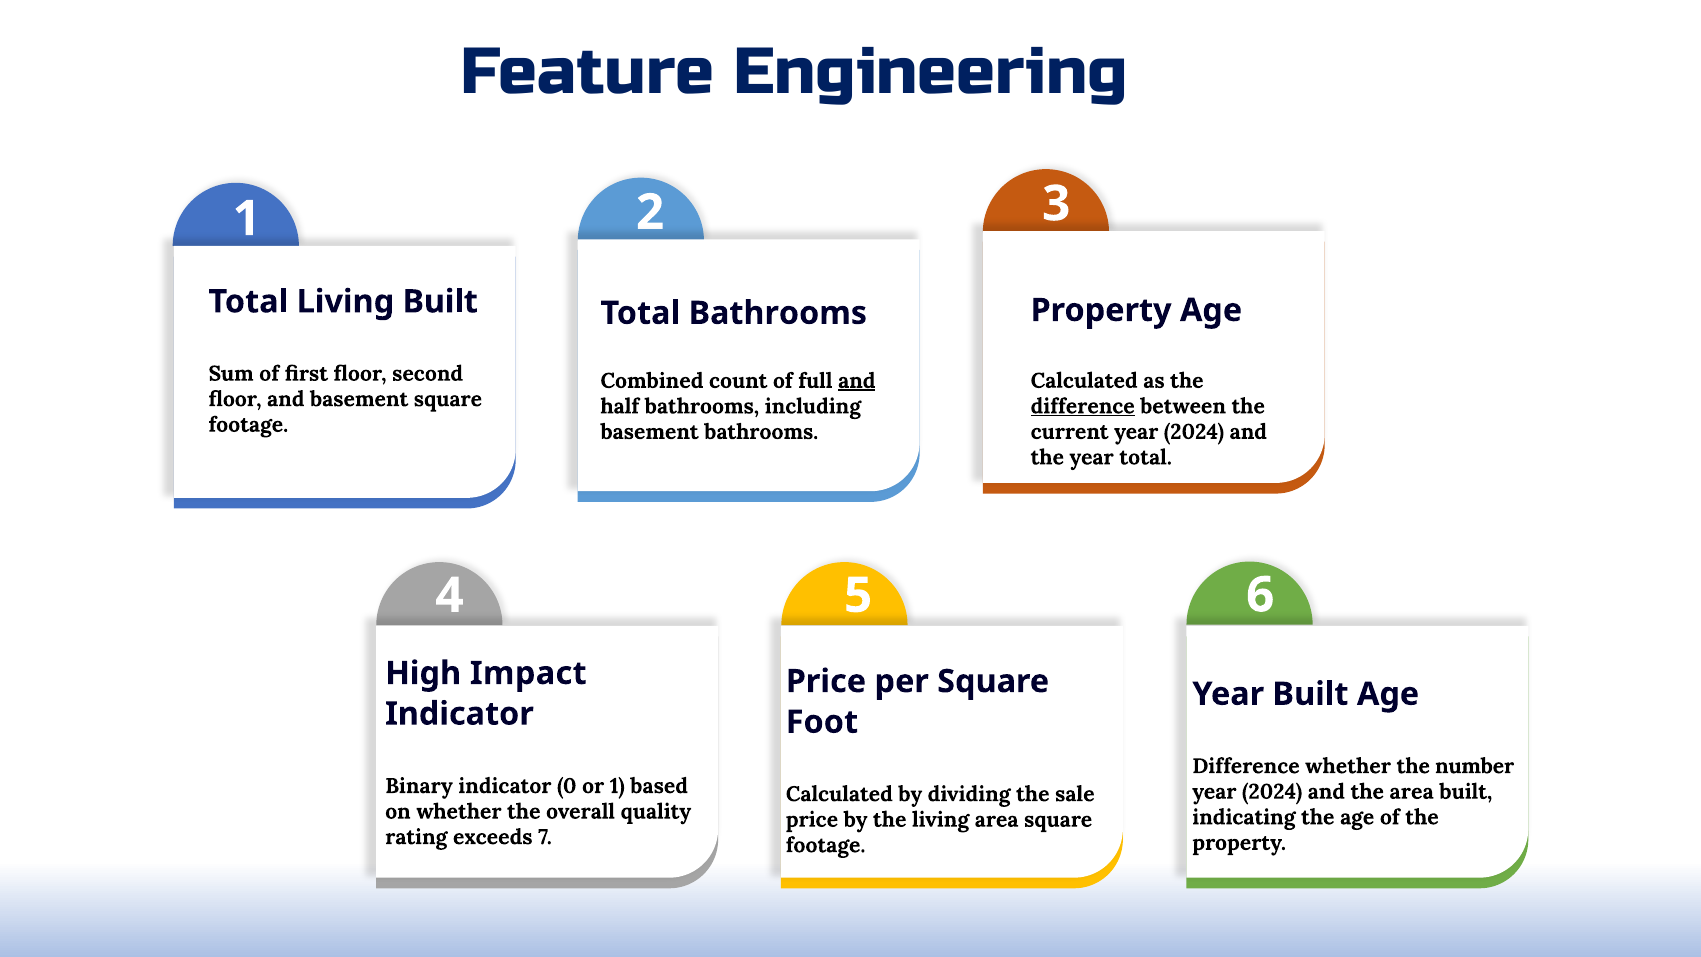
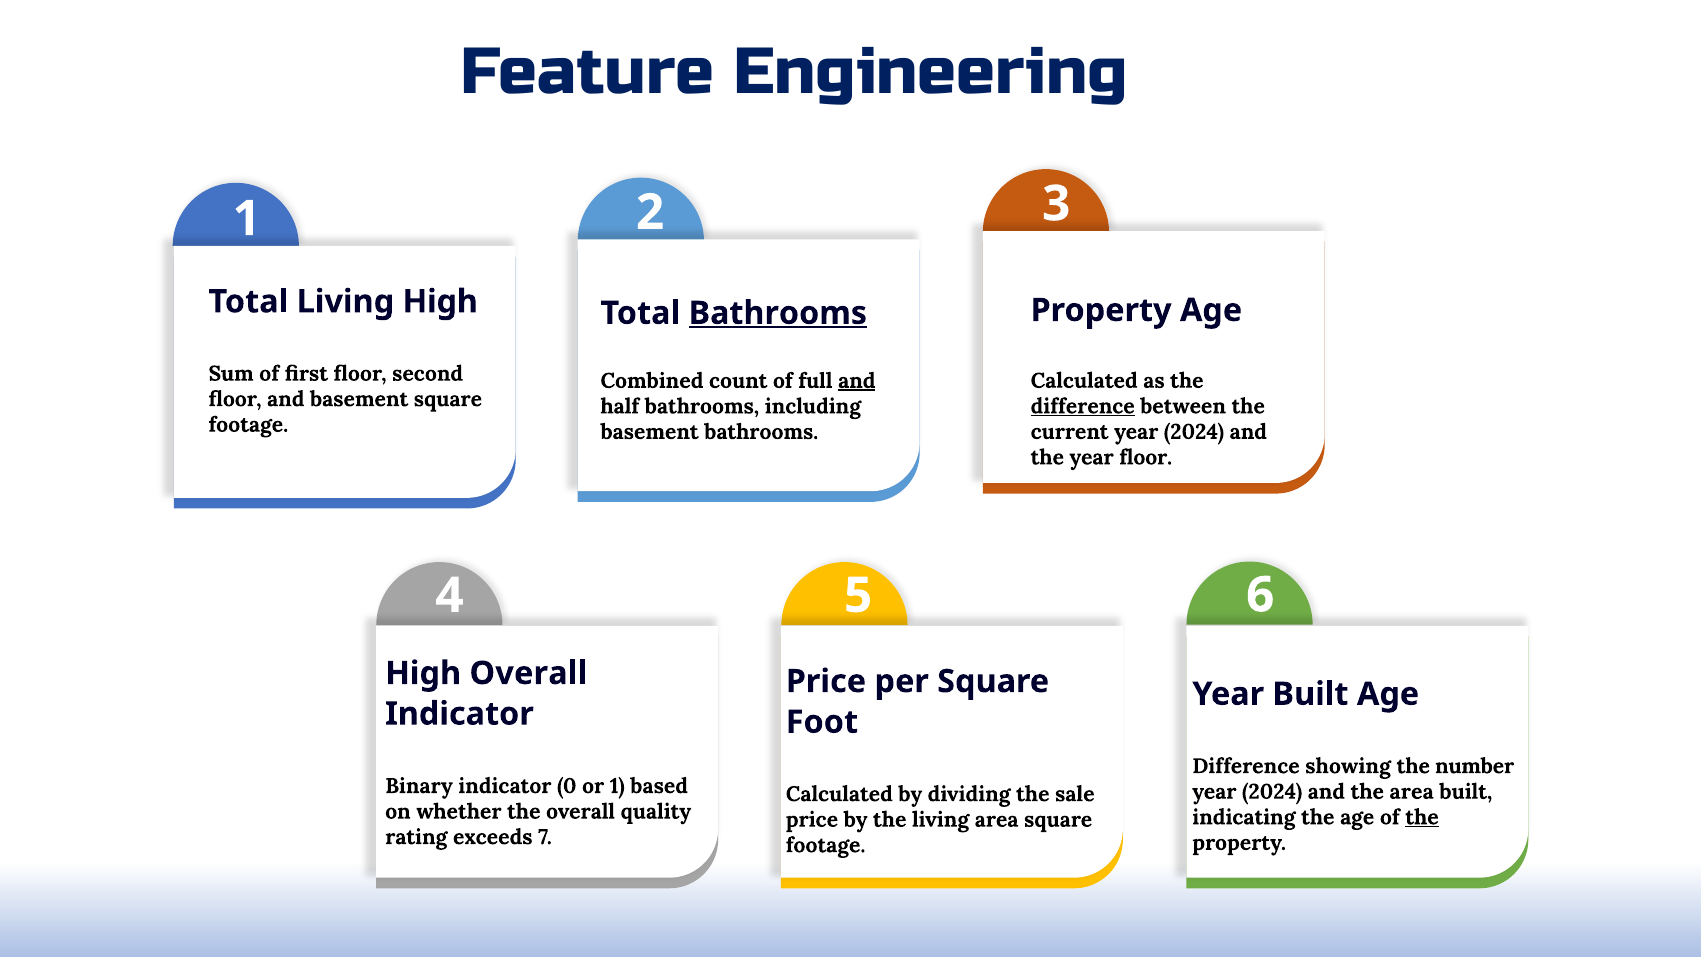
Living Built: Built -> High (440, 302)
Bathrooms underline: none -> present (778, 313)
year total: total -> floor (1146, 457)
High Impact: Impact -> Overall (528, 673)
Difference whether: whether -> showing (1348, 766)
the underline: none -> present (1422, 817)
